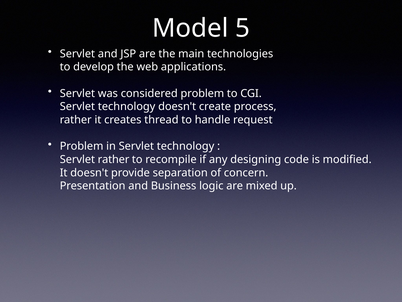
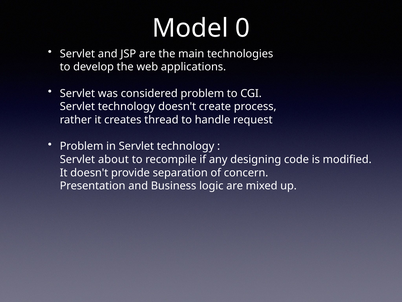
5: 5 -> 0 (242, 28)
Servlet rather: rather -> about (113, 159)
